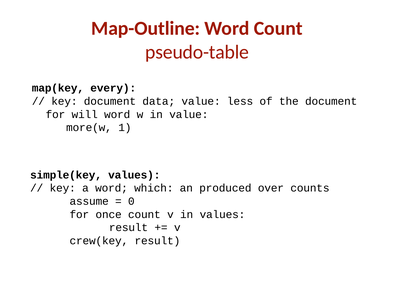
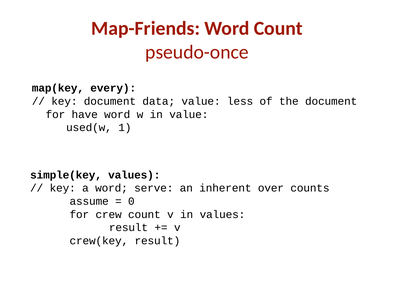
Map-Outline: Map-Outline -> Map-Friends (146, 28)
pseudo-table: pseudo-table -> pseudo-once (197, 52)
will: will -> have (85, 114)
more(w: more(w -> used(w (89, 127)
which: which -> serve (154, 188)
produced: produced -> inherent (225, 188)
once: once -> crew (109, 214)
